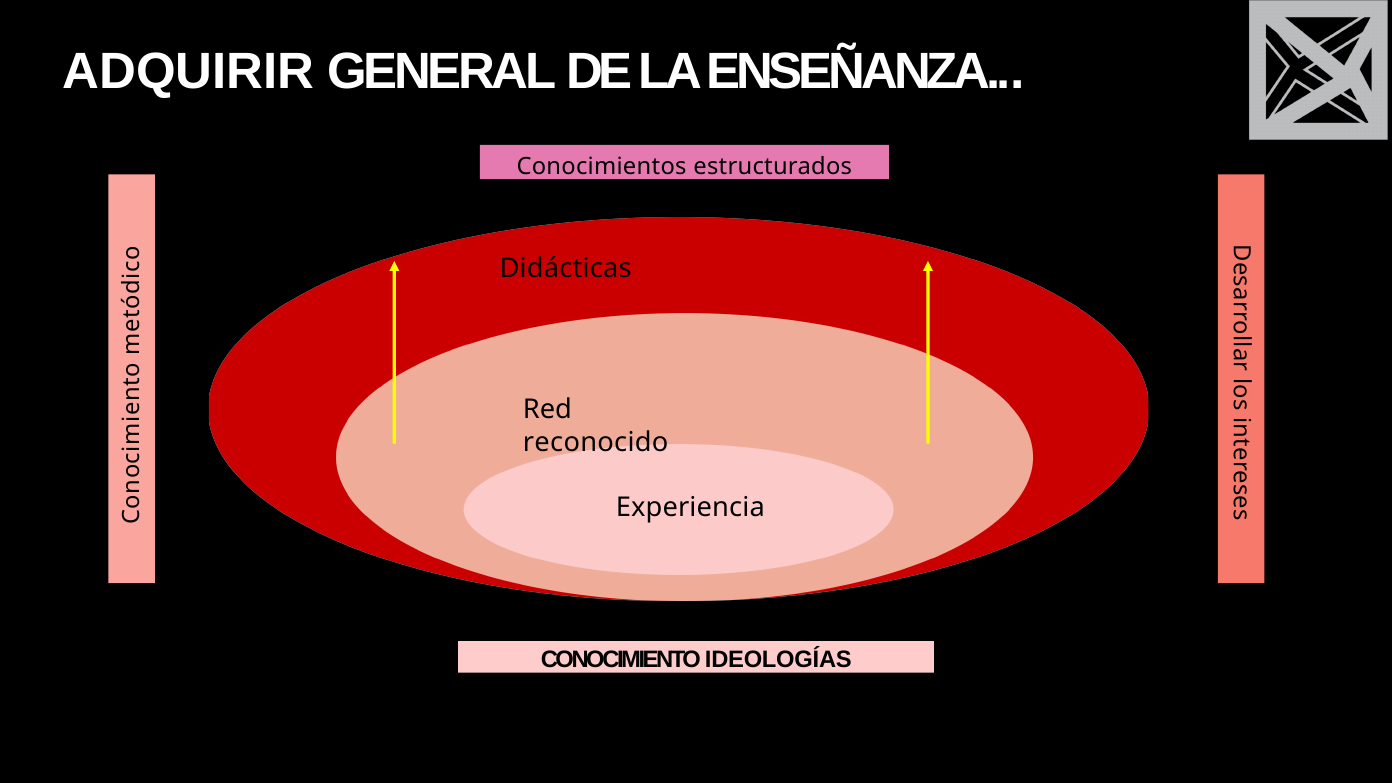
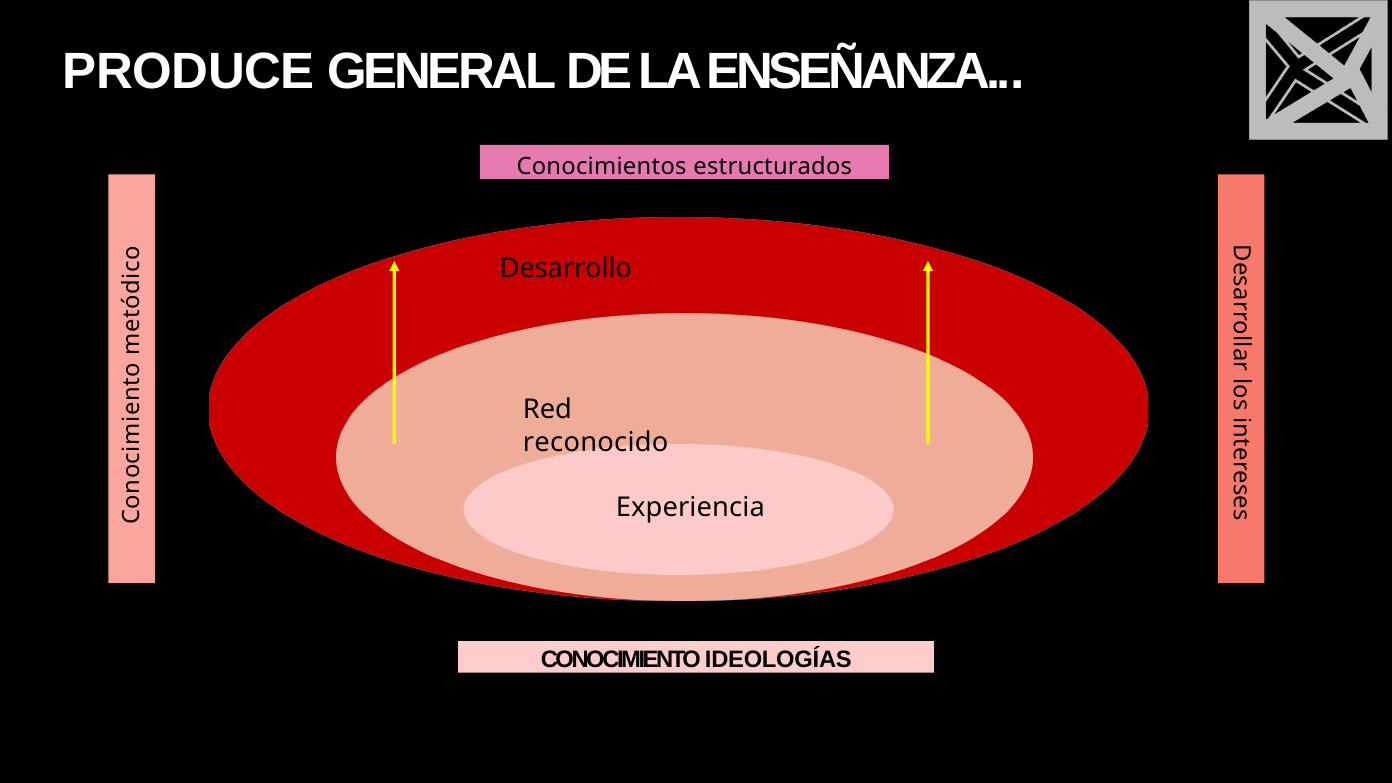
ADQUIRIR: ADQUIRIR -> PRODUCE (189, 72)
Didácticas: Didácticas -> Desarrollo (566, 268)
